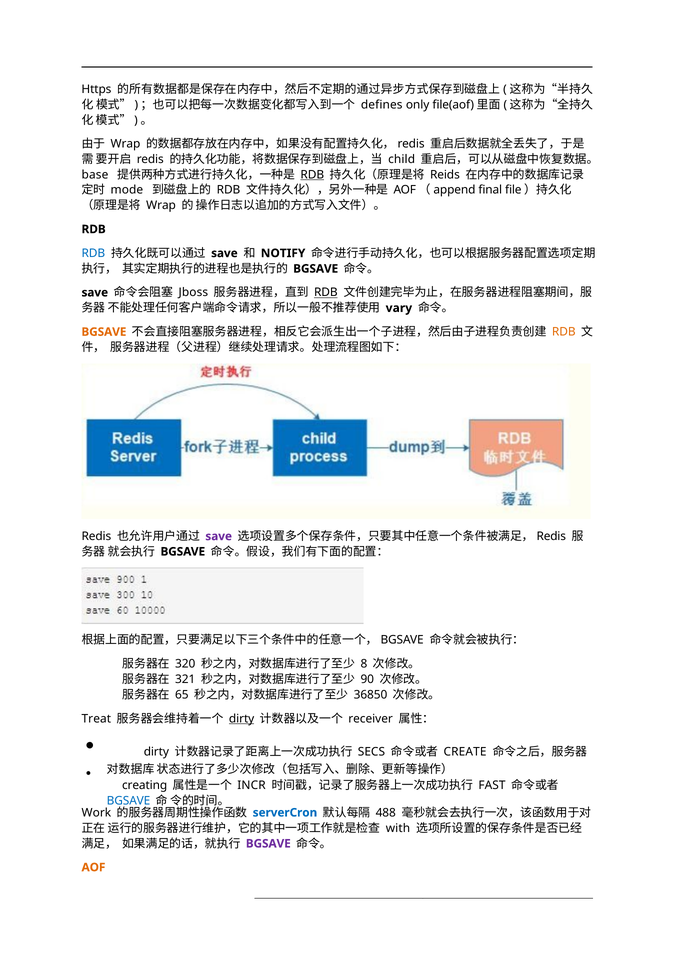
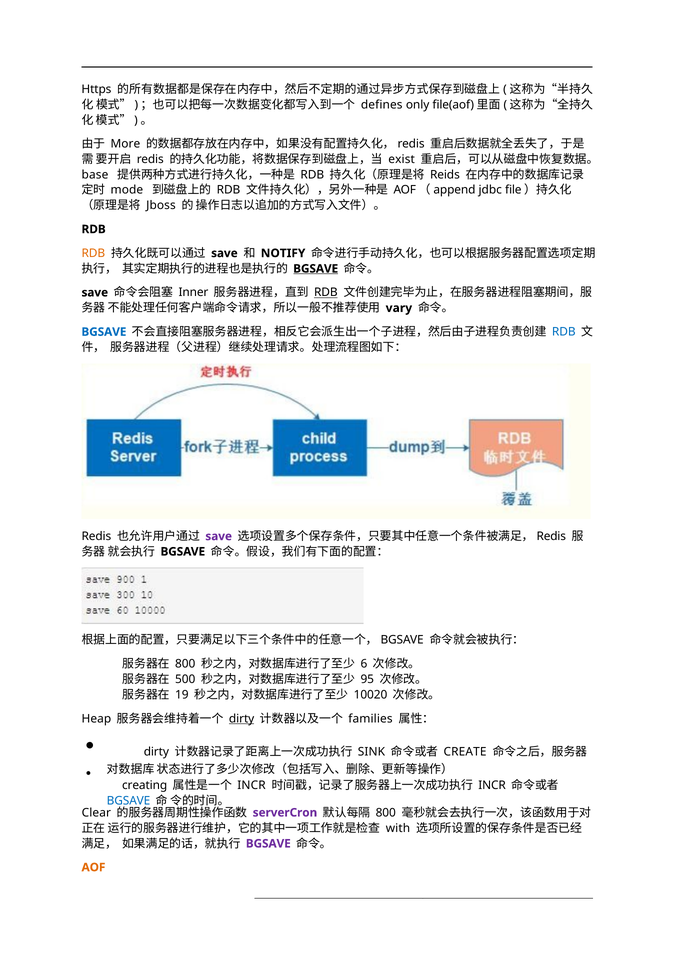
Wrap: Wrap -> More (125, 144)
child: child -> exist (402, 159)
RDB underline: present -> none (312, 175)
final: final -> jdbc (490, 190)
Wrap: Wrap -> Jboss (161, 206)
RDB colour: blue -> orange (93, 253)
BGSAVE underline: none -> present (316, 269)
Jboss: Jboss -> Inner (193, 293)
BGSAVE colour: orange -> blue (104, 332)
RDB colour: orange -> blue (564, 332)
320: 320 -> 800 (185, 664)
8: 8 -> 6 (364, 664)
321: 321 -> 500 (185, 680)
90: 90 -> 95 (367, 680)
65: 65 -> 19 (182, 695)
36850: 36850 -> 10020 (371, 695)
Treat: Treat -> Heap (96, 719)
receiver: receiver -> families (370, 719)
SECS: SECS -> SINK (371, 753)
FAST: FAST -> INCR (492, 786)
Work: Work -> Clear (96, 813)
serverCron colour: blue -> purple (285, 813)
488: 488 -> 800 (386, 813)
